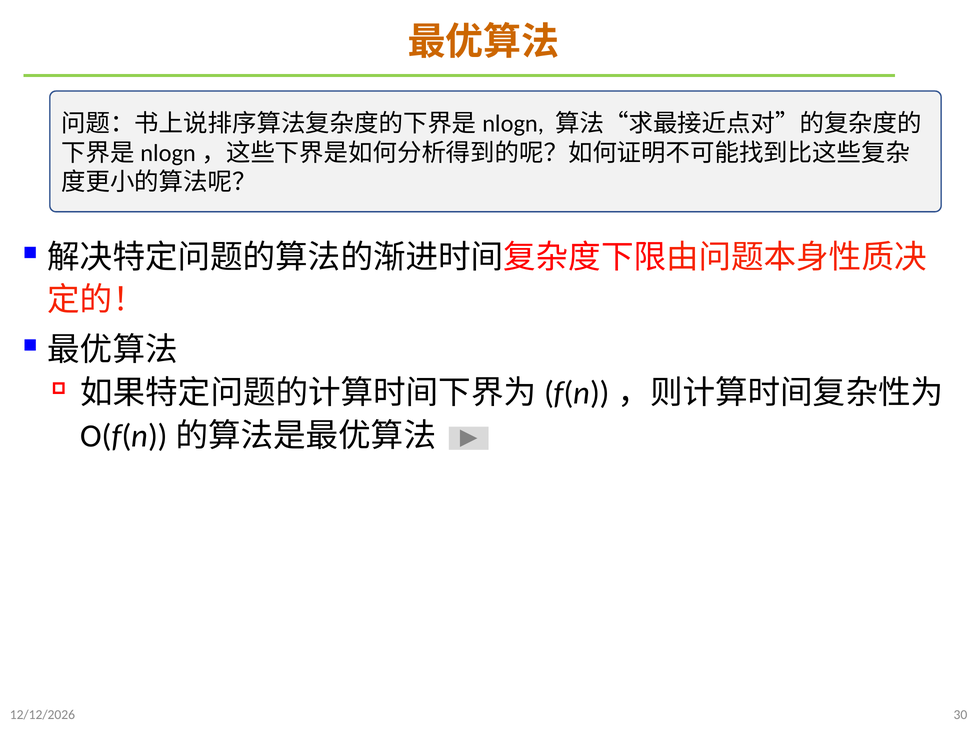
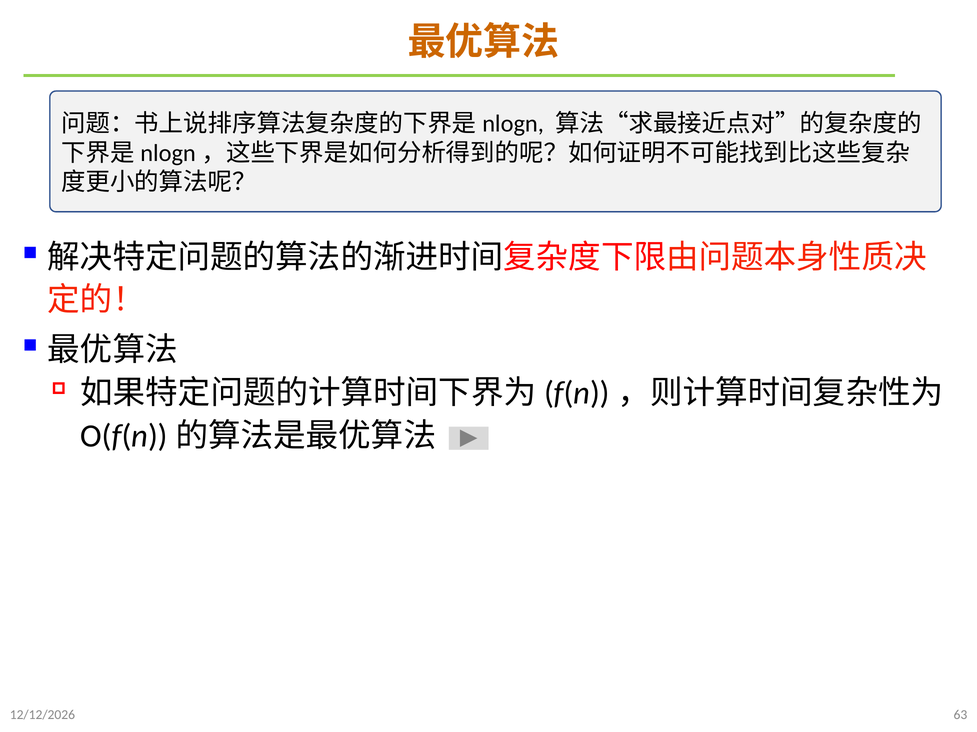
30: 30 -> 63 (960, 715)
